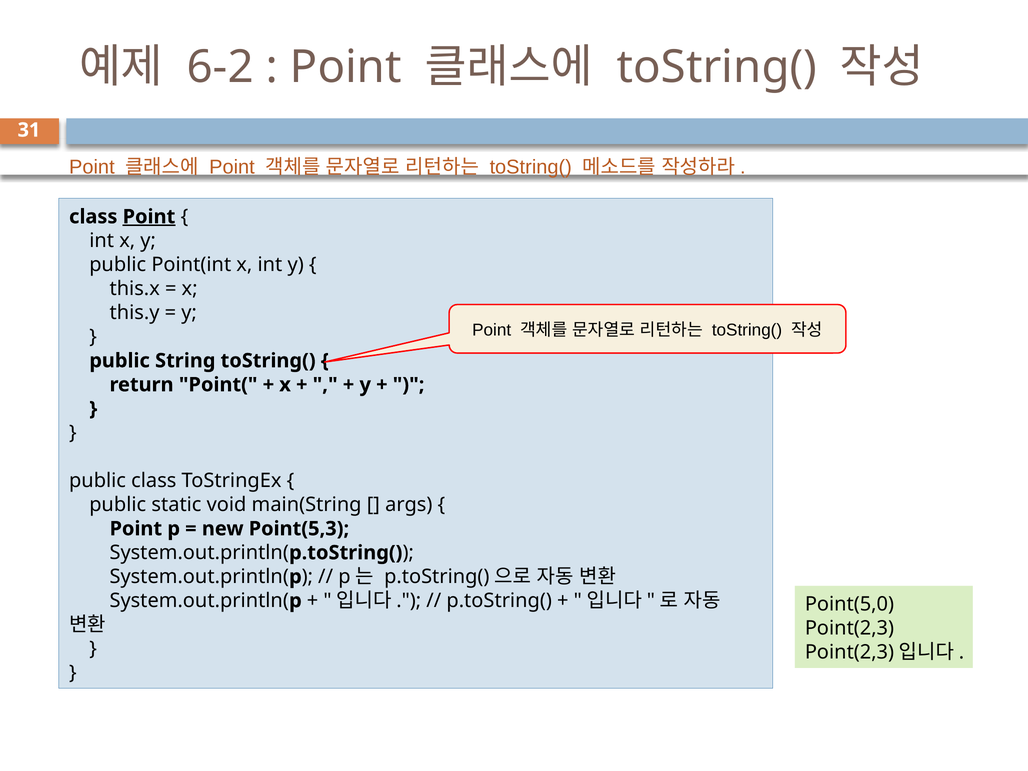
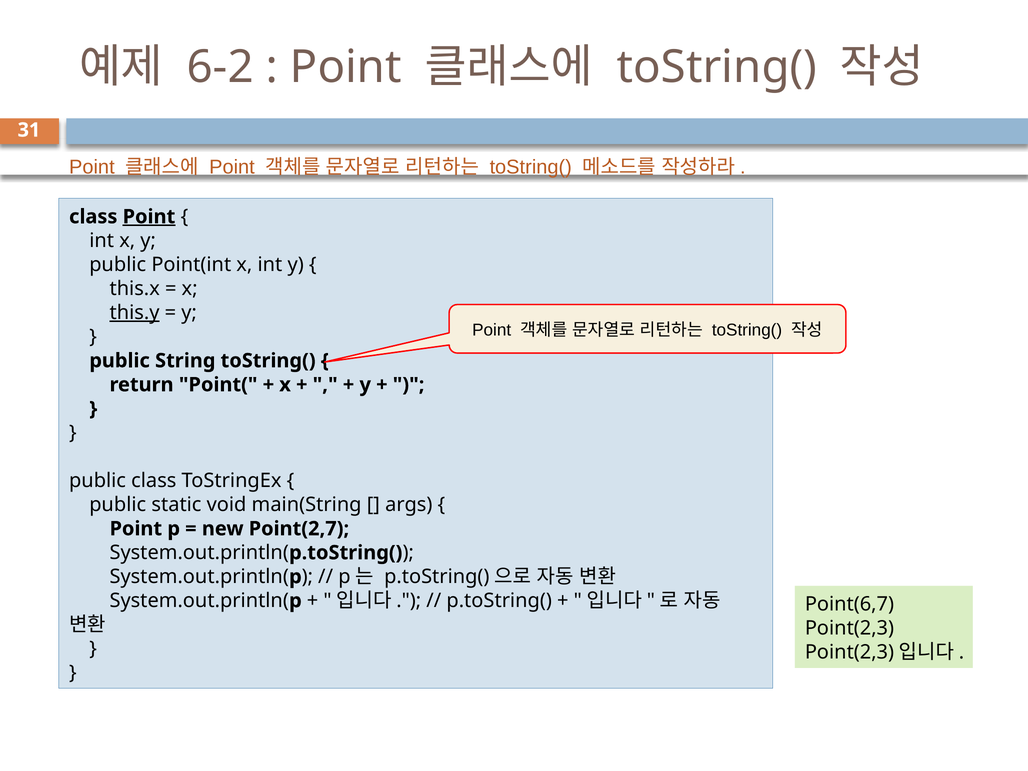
this.y underline: none -> present (135, 313)
Point(5,3: Point(5,3 -> Point(2,7 (299, 529)
Point(5,0: Point(5,0 -> Point(6,7 (849, 604)
